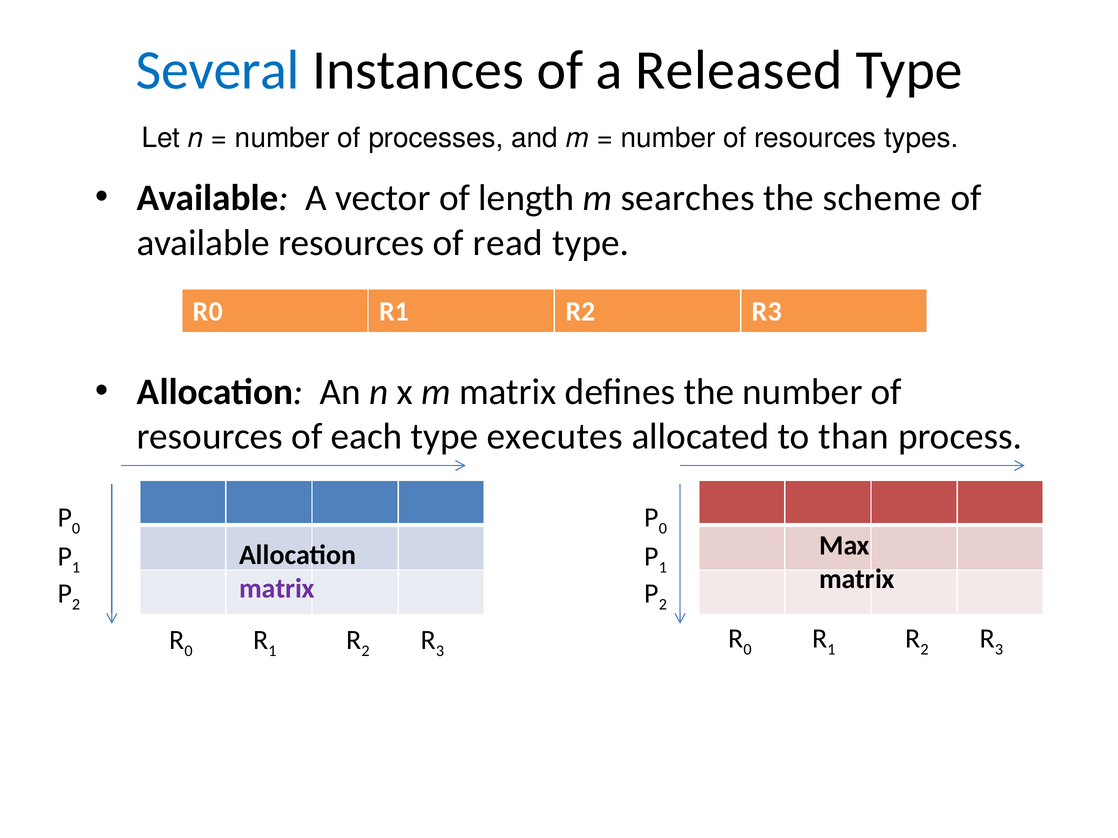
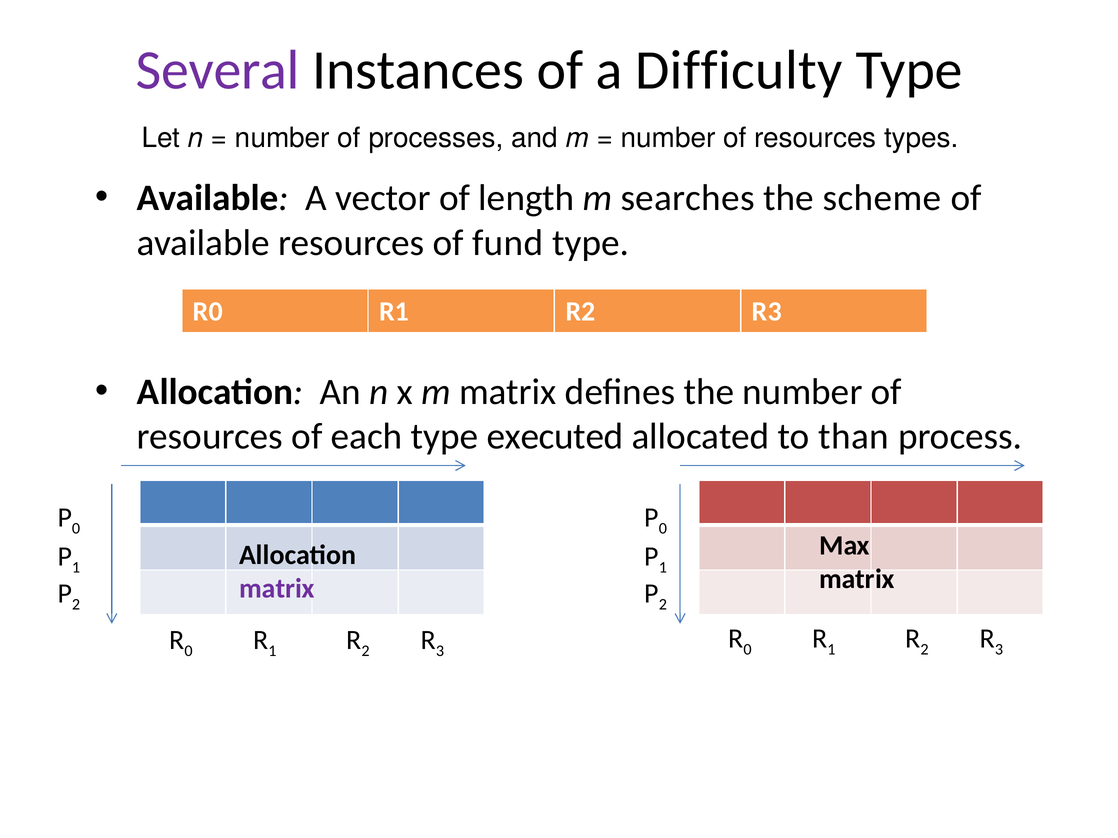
Several colour: blue -> purple (218, 71)
Released: Released -> Difficulty (739, 71)
read: read -> fund (508, 243)
executes: executes -> executed (555, 437)
